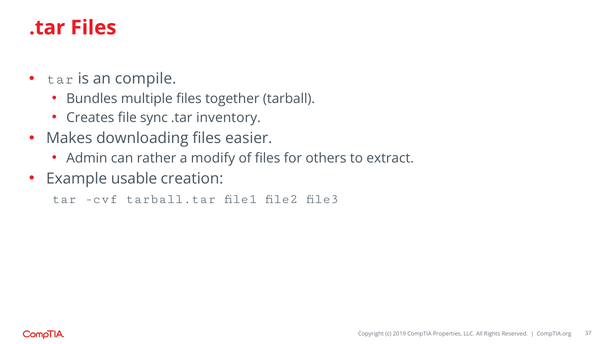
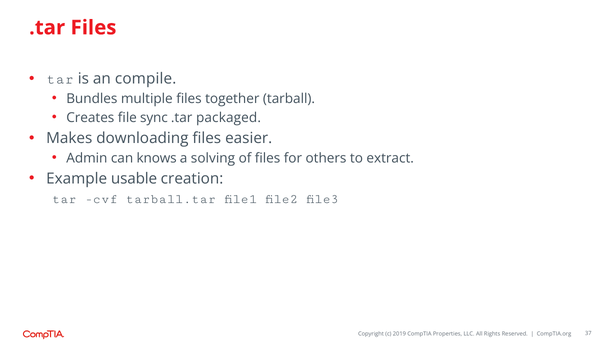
inventory: inventory -> packaged (228, 118)
rather: rather -> knows (157, 158)
modify: modify -> solving (213, 158)
